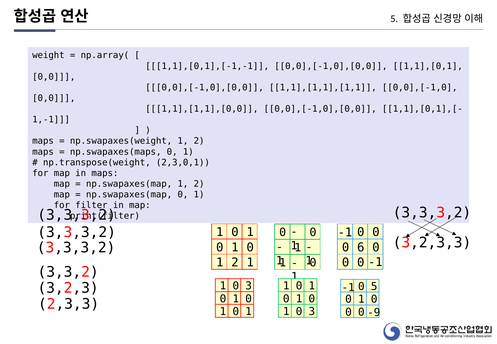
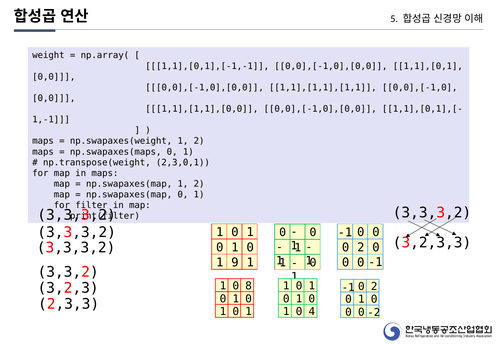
6: 6 -> 2 (361, 247)
2: 2 -> 9 (235, 263)
3: 3 -> 8 (249, 286)
5: 5 -> 2 (374, 287)
3: 3 -> 4 (312, 312)
-9: -9 -> -2 (374, 313)
